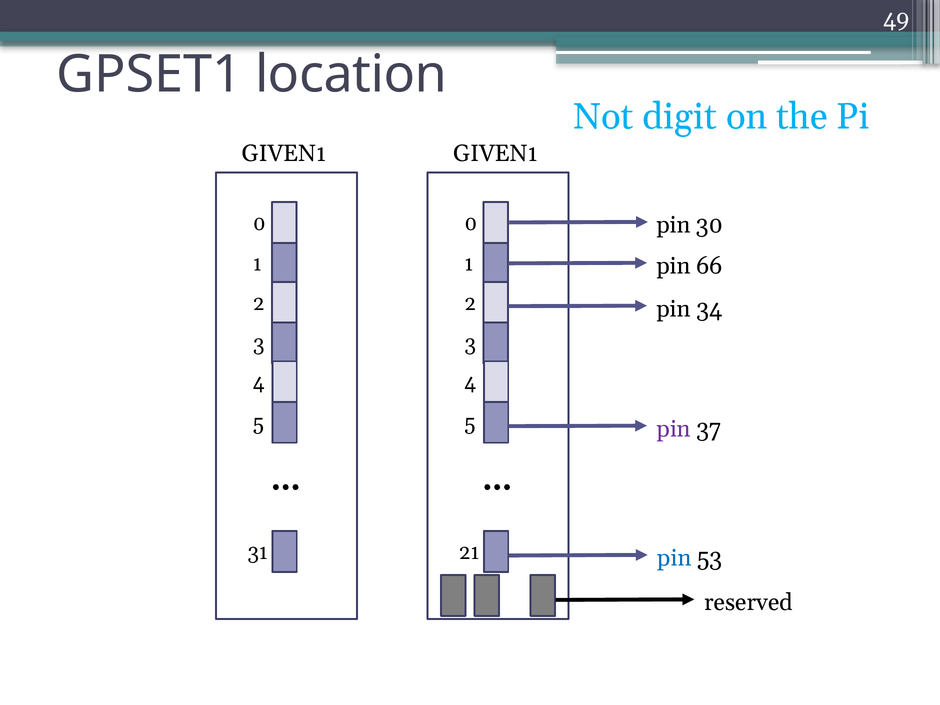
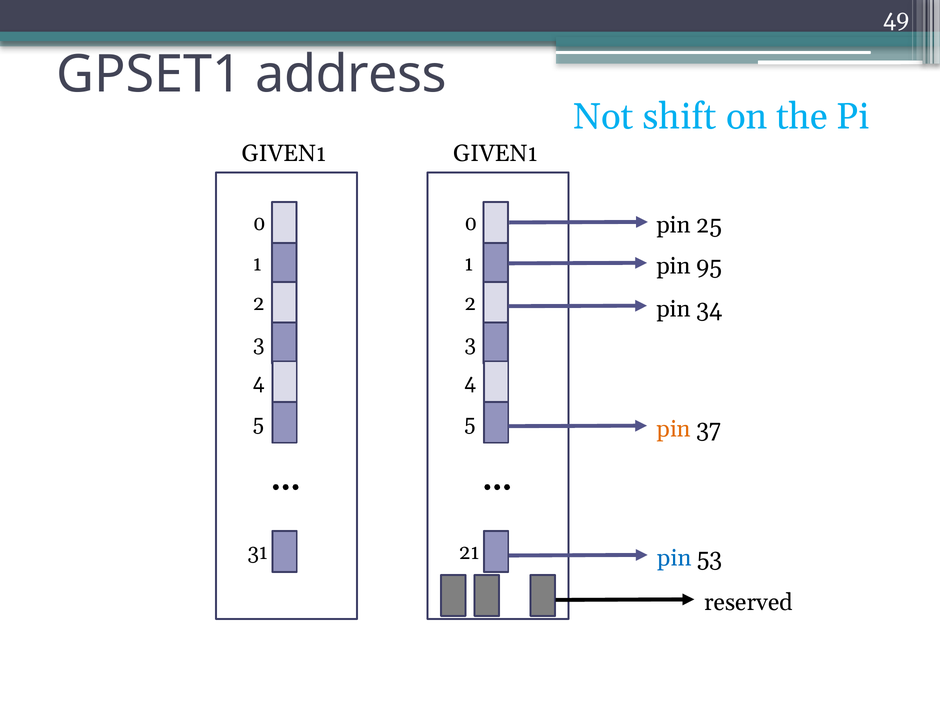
location: location -> address (351, 74)
digit: digit -> shift (680, 117)
30: 30 -> 25 (709, 225)
66: 66 -> 95 (709, 266)
pin colour: purple -> orange (674, 429)
